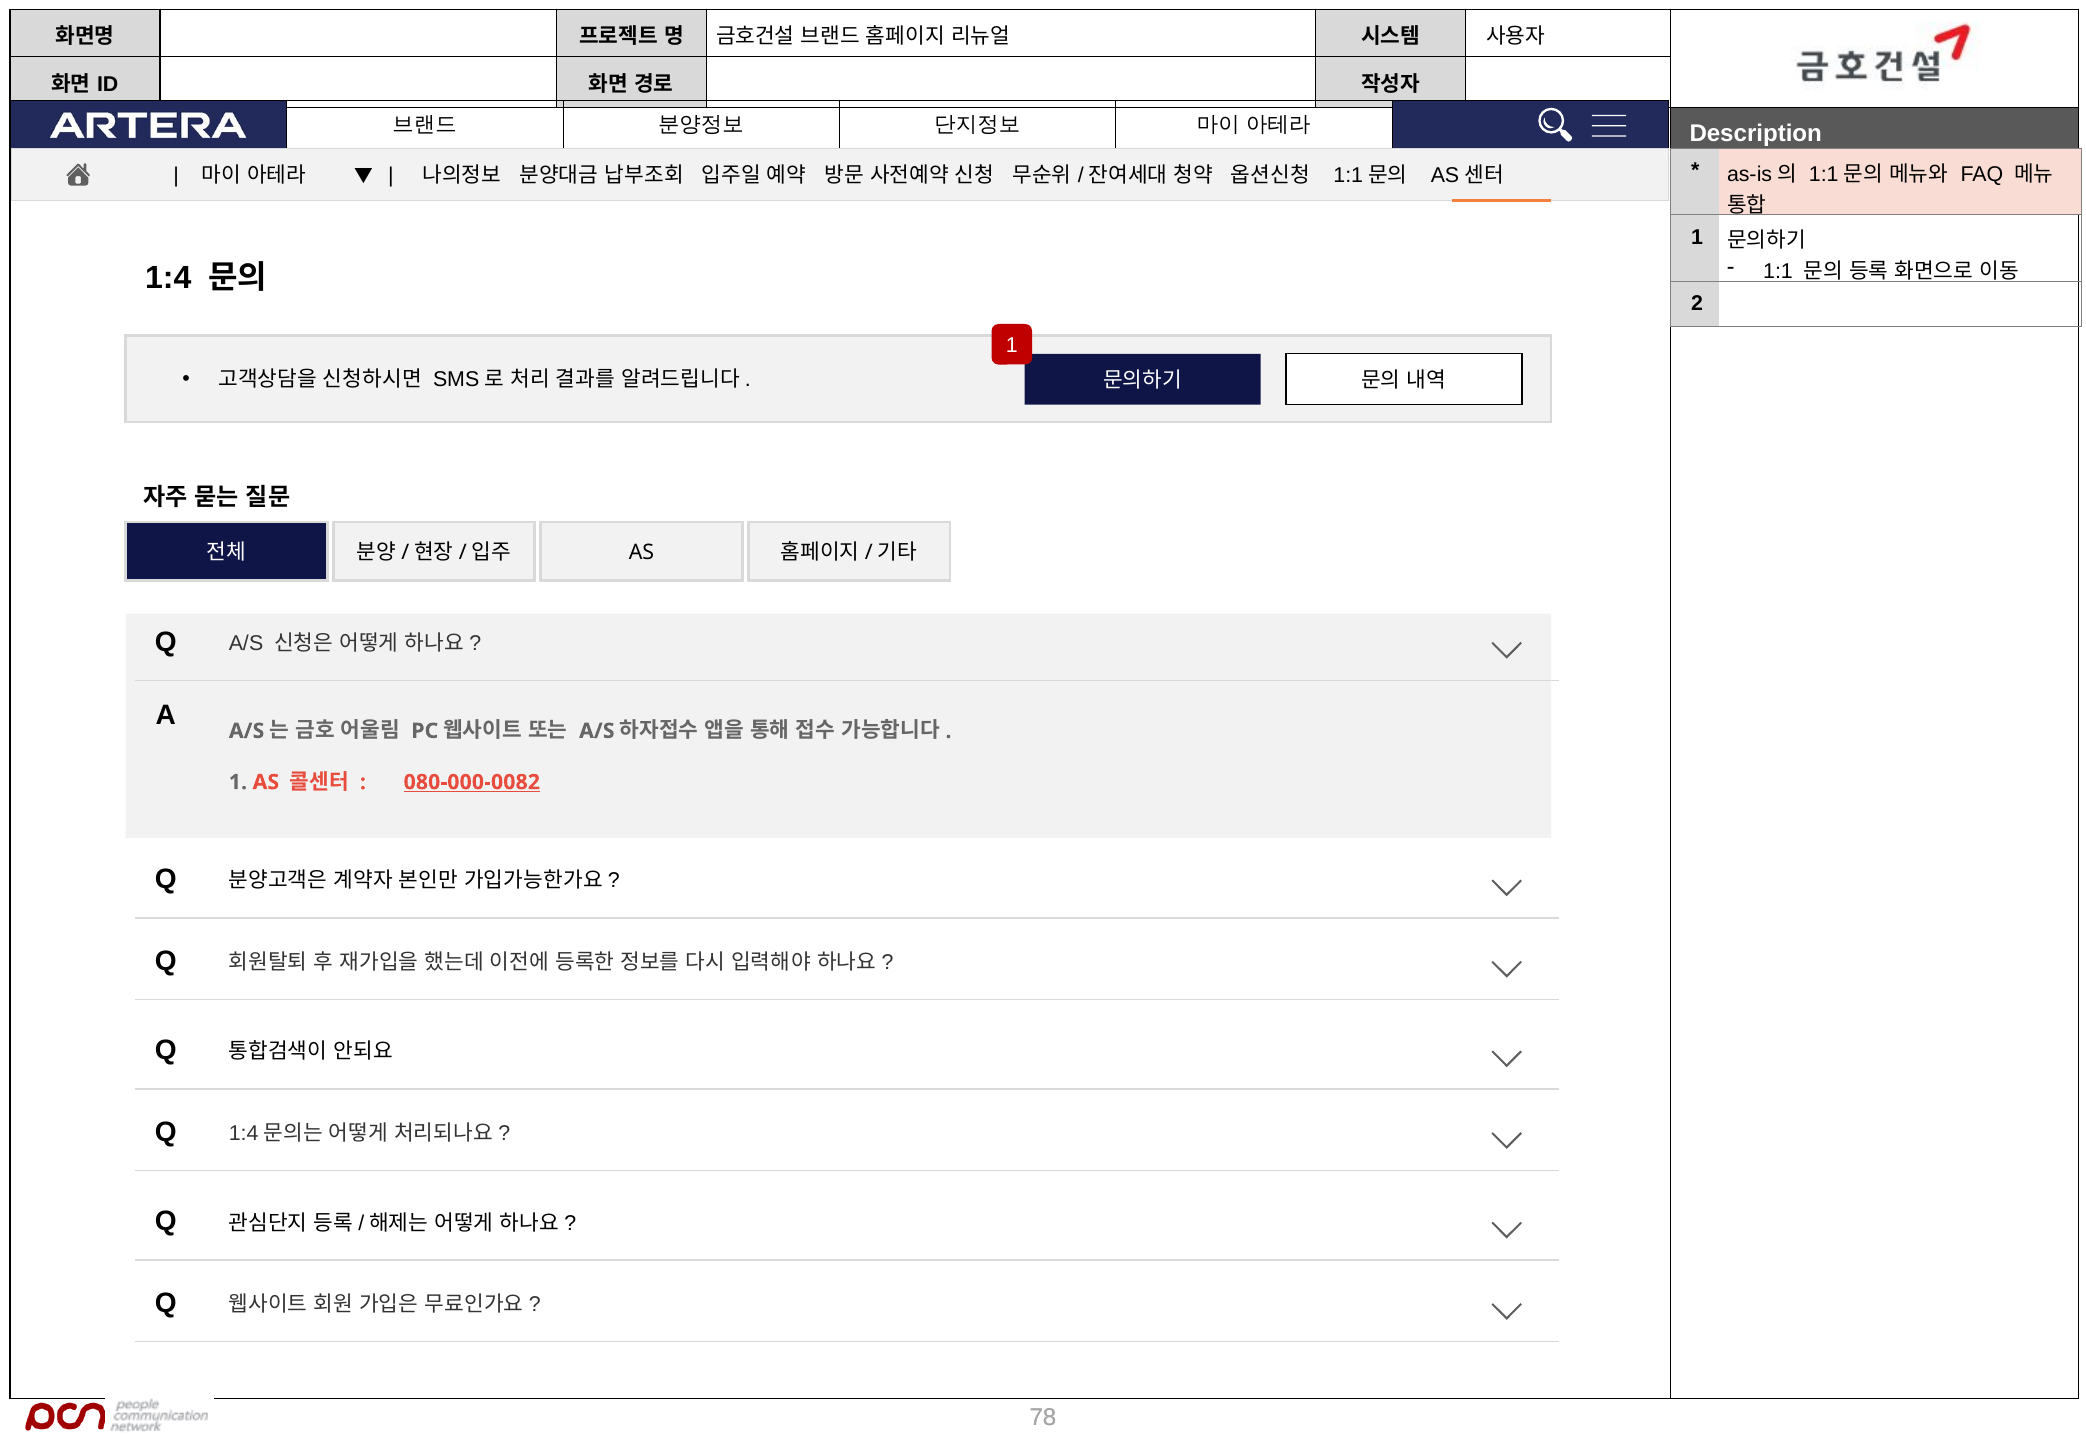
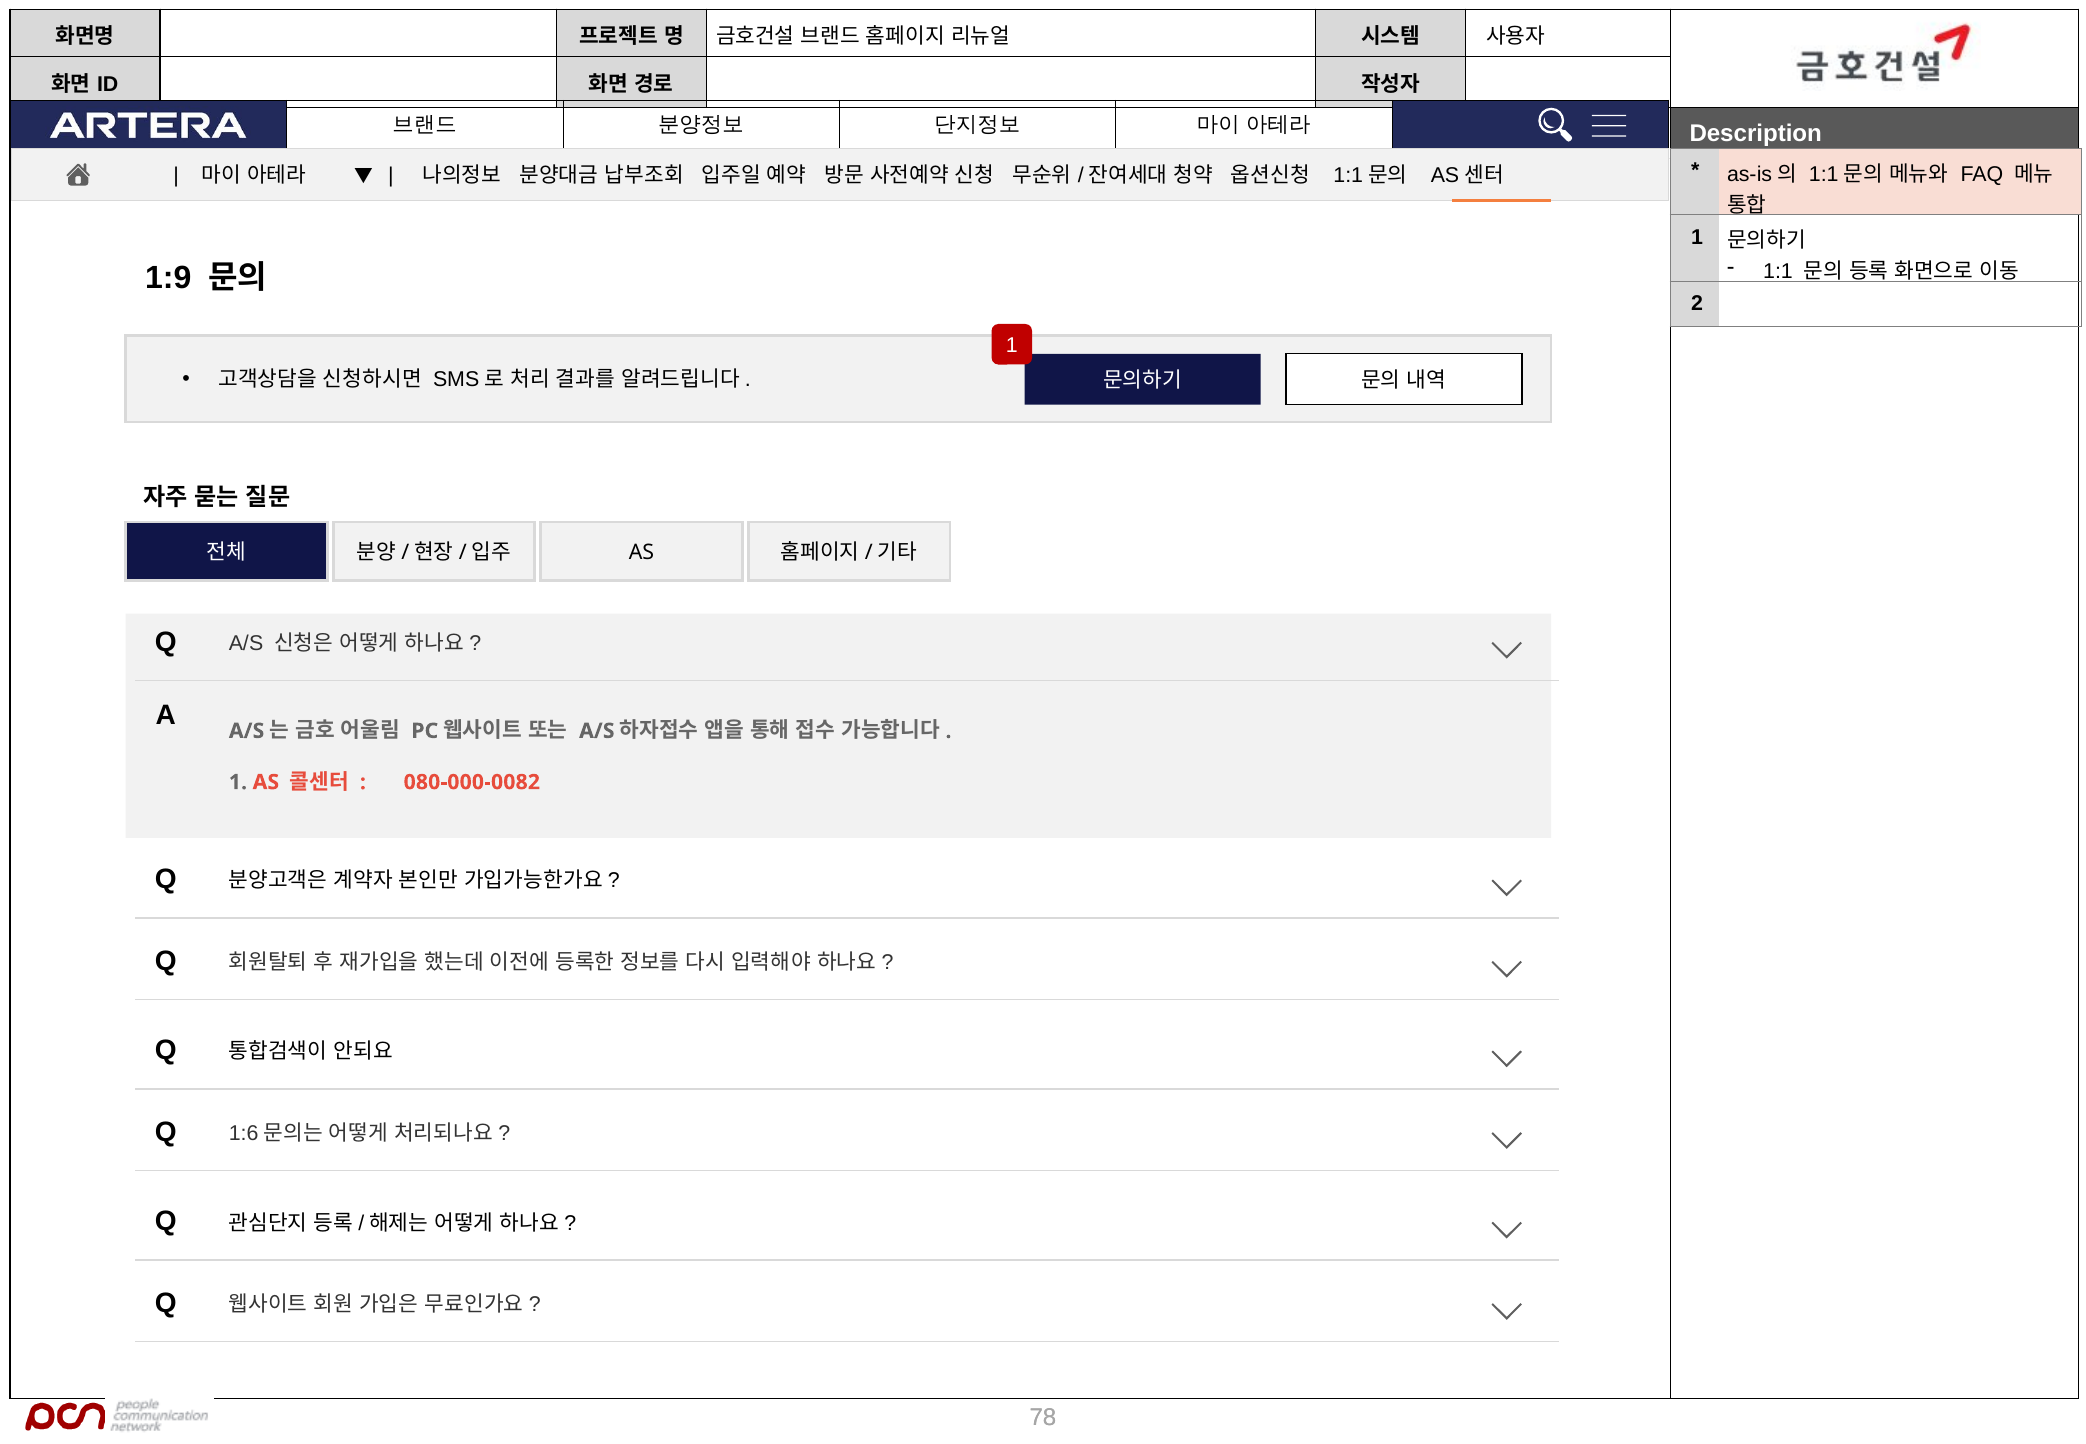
1:4: 1:4 -> 1:9 (168, 278)
080-000-0082 underline: present -> none (472, 782)
Q 1:4: 1:4 -> 1:6 (244, 1134)
